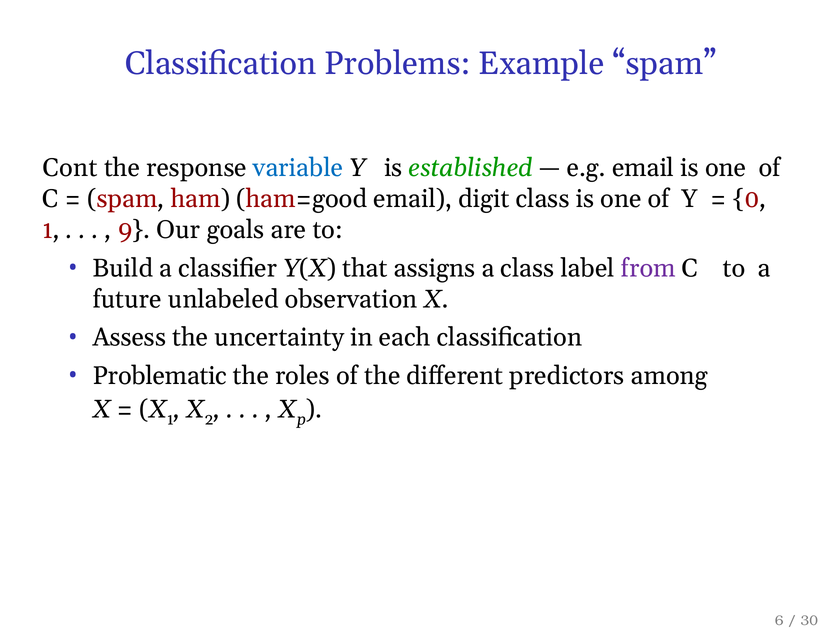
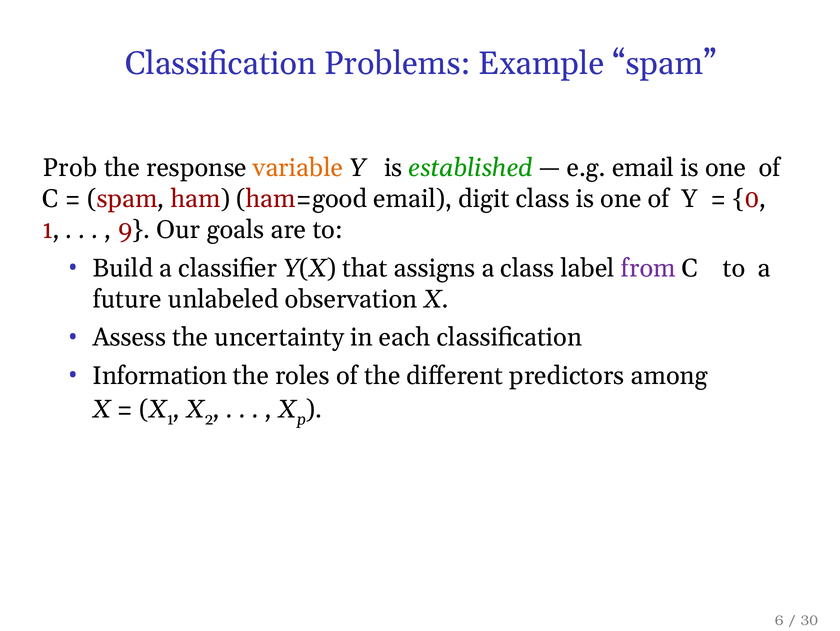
Cont: Cont -> Prob (70, 168)
variable colour: blue -> orange (298, 168)
Problematic: Problematic -> Information (160, 376)
